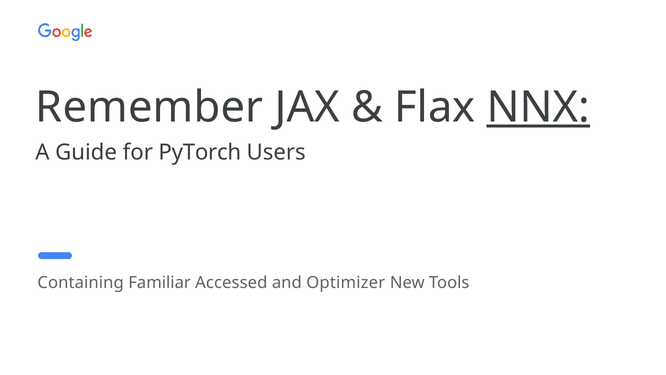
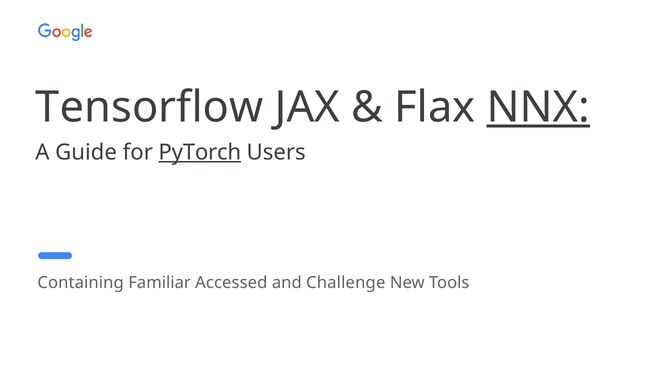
Remember: Remember -> Tensorflow (149, 107)
PyTorch underline: none -> present (200, 152)
Optimizer: Optimizer -> Challenge (346, 283)
